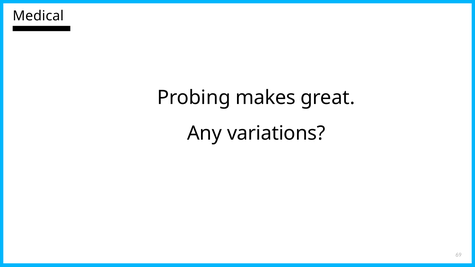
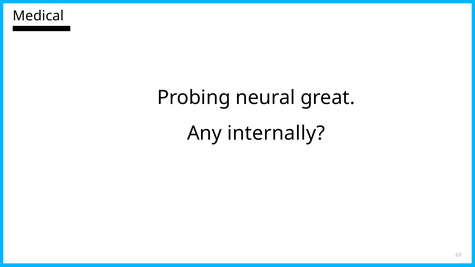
makes: makes -> neural (265, 98)
variations: variations -> internally (276, 133)
